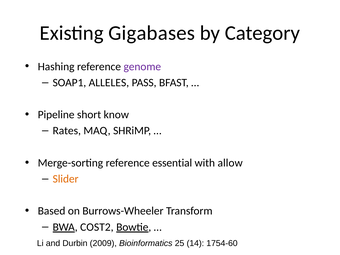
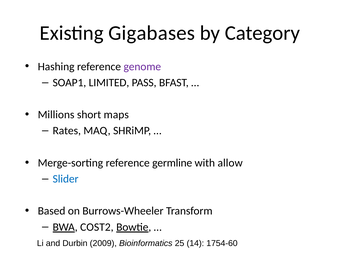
ALLELES: ALLELES -> LIMITED (109, 83)
Pipeline: Pipeline -> Millions (56, 115)
know: know -> maps (116, 115)
essential: essential -> germline (172, 163)
Slider colour: orange -> blue (66, 179)
